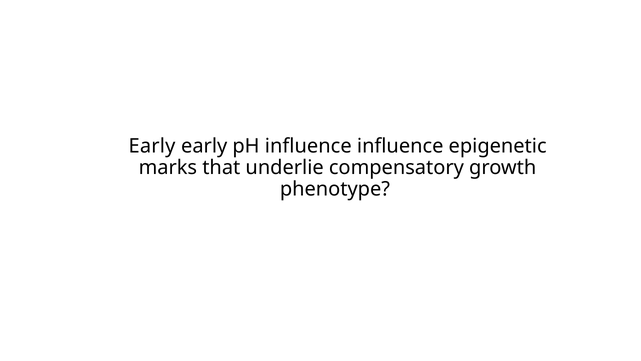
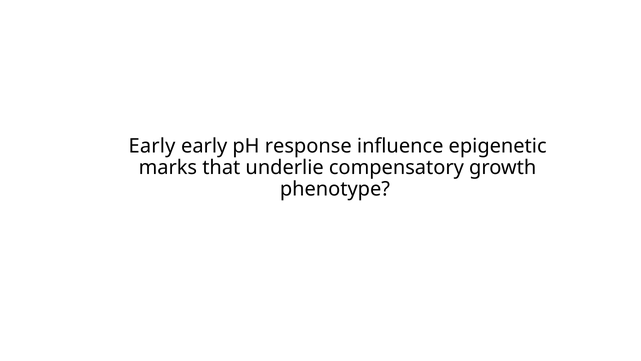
pH influence: influence -> response (308, 146)
